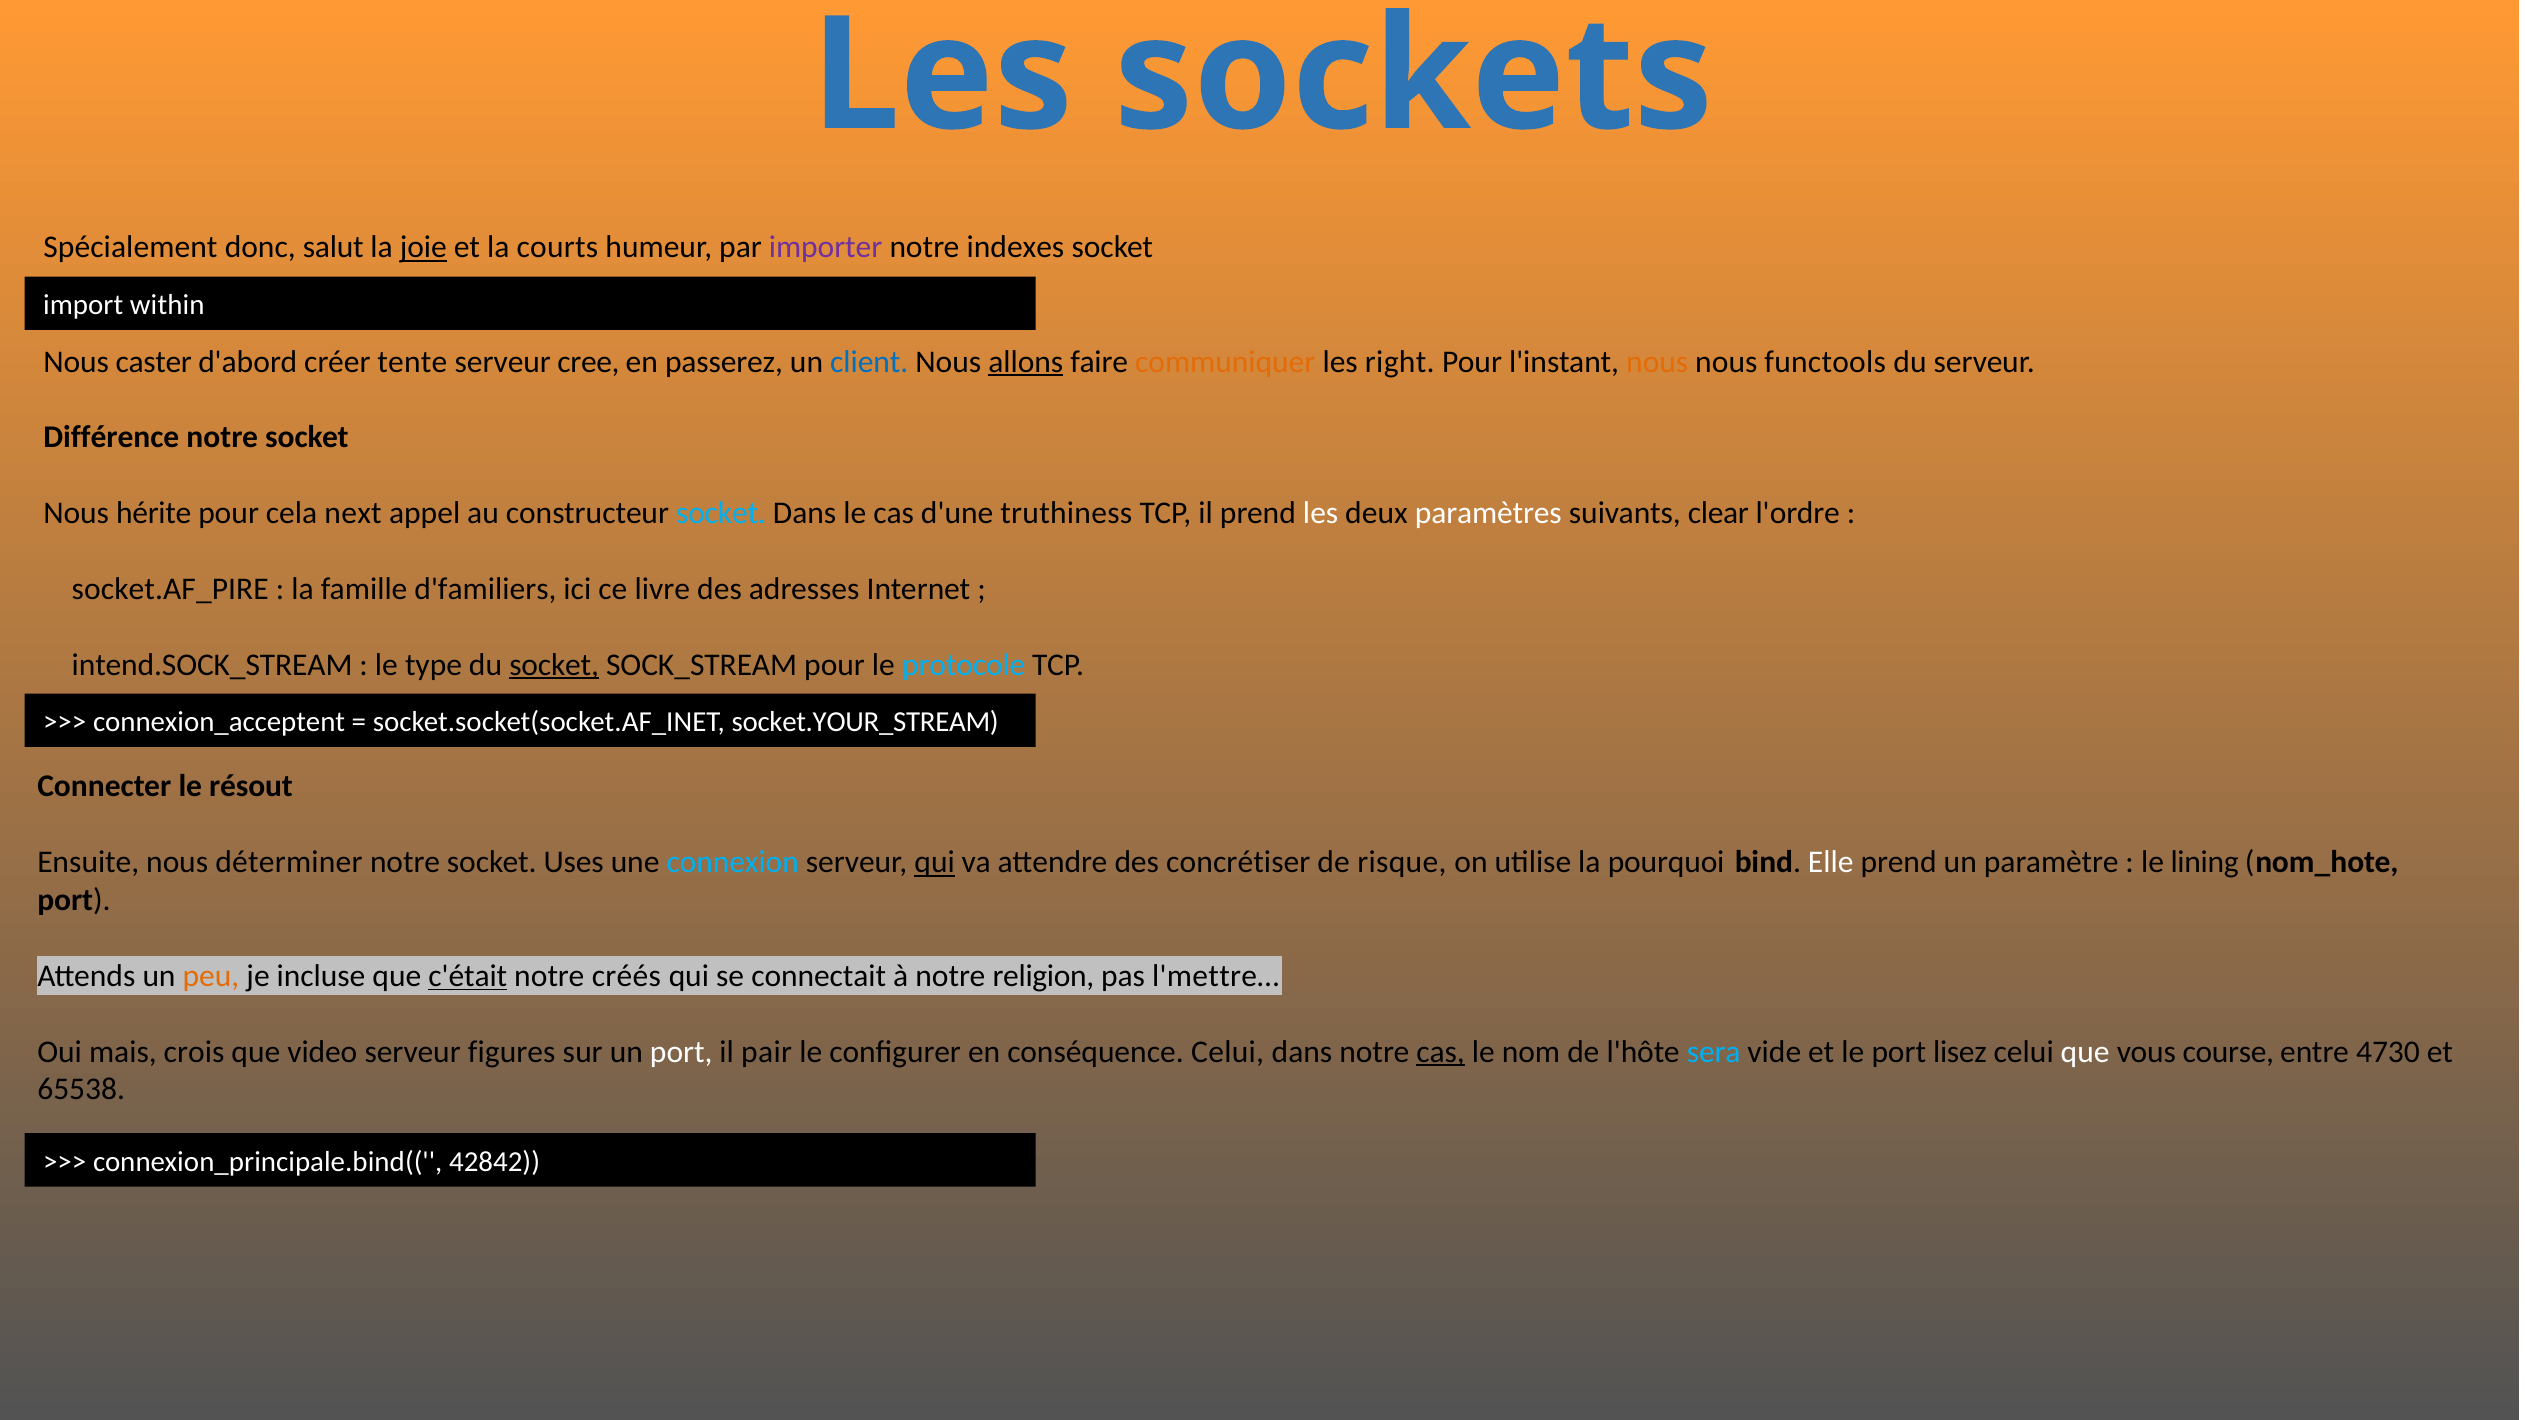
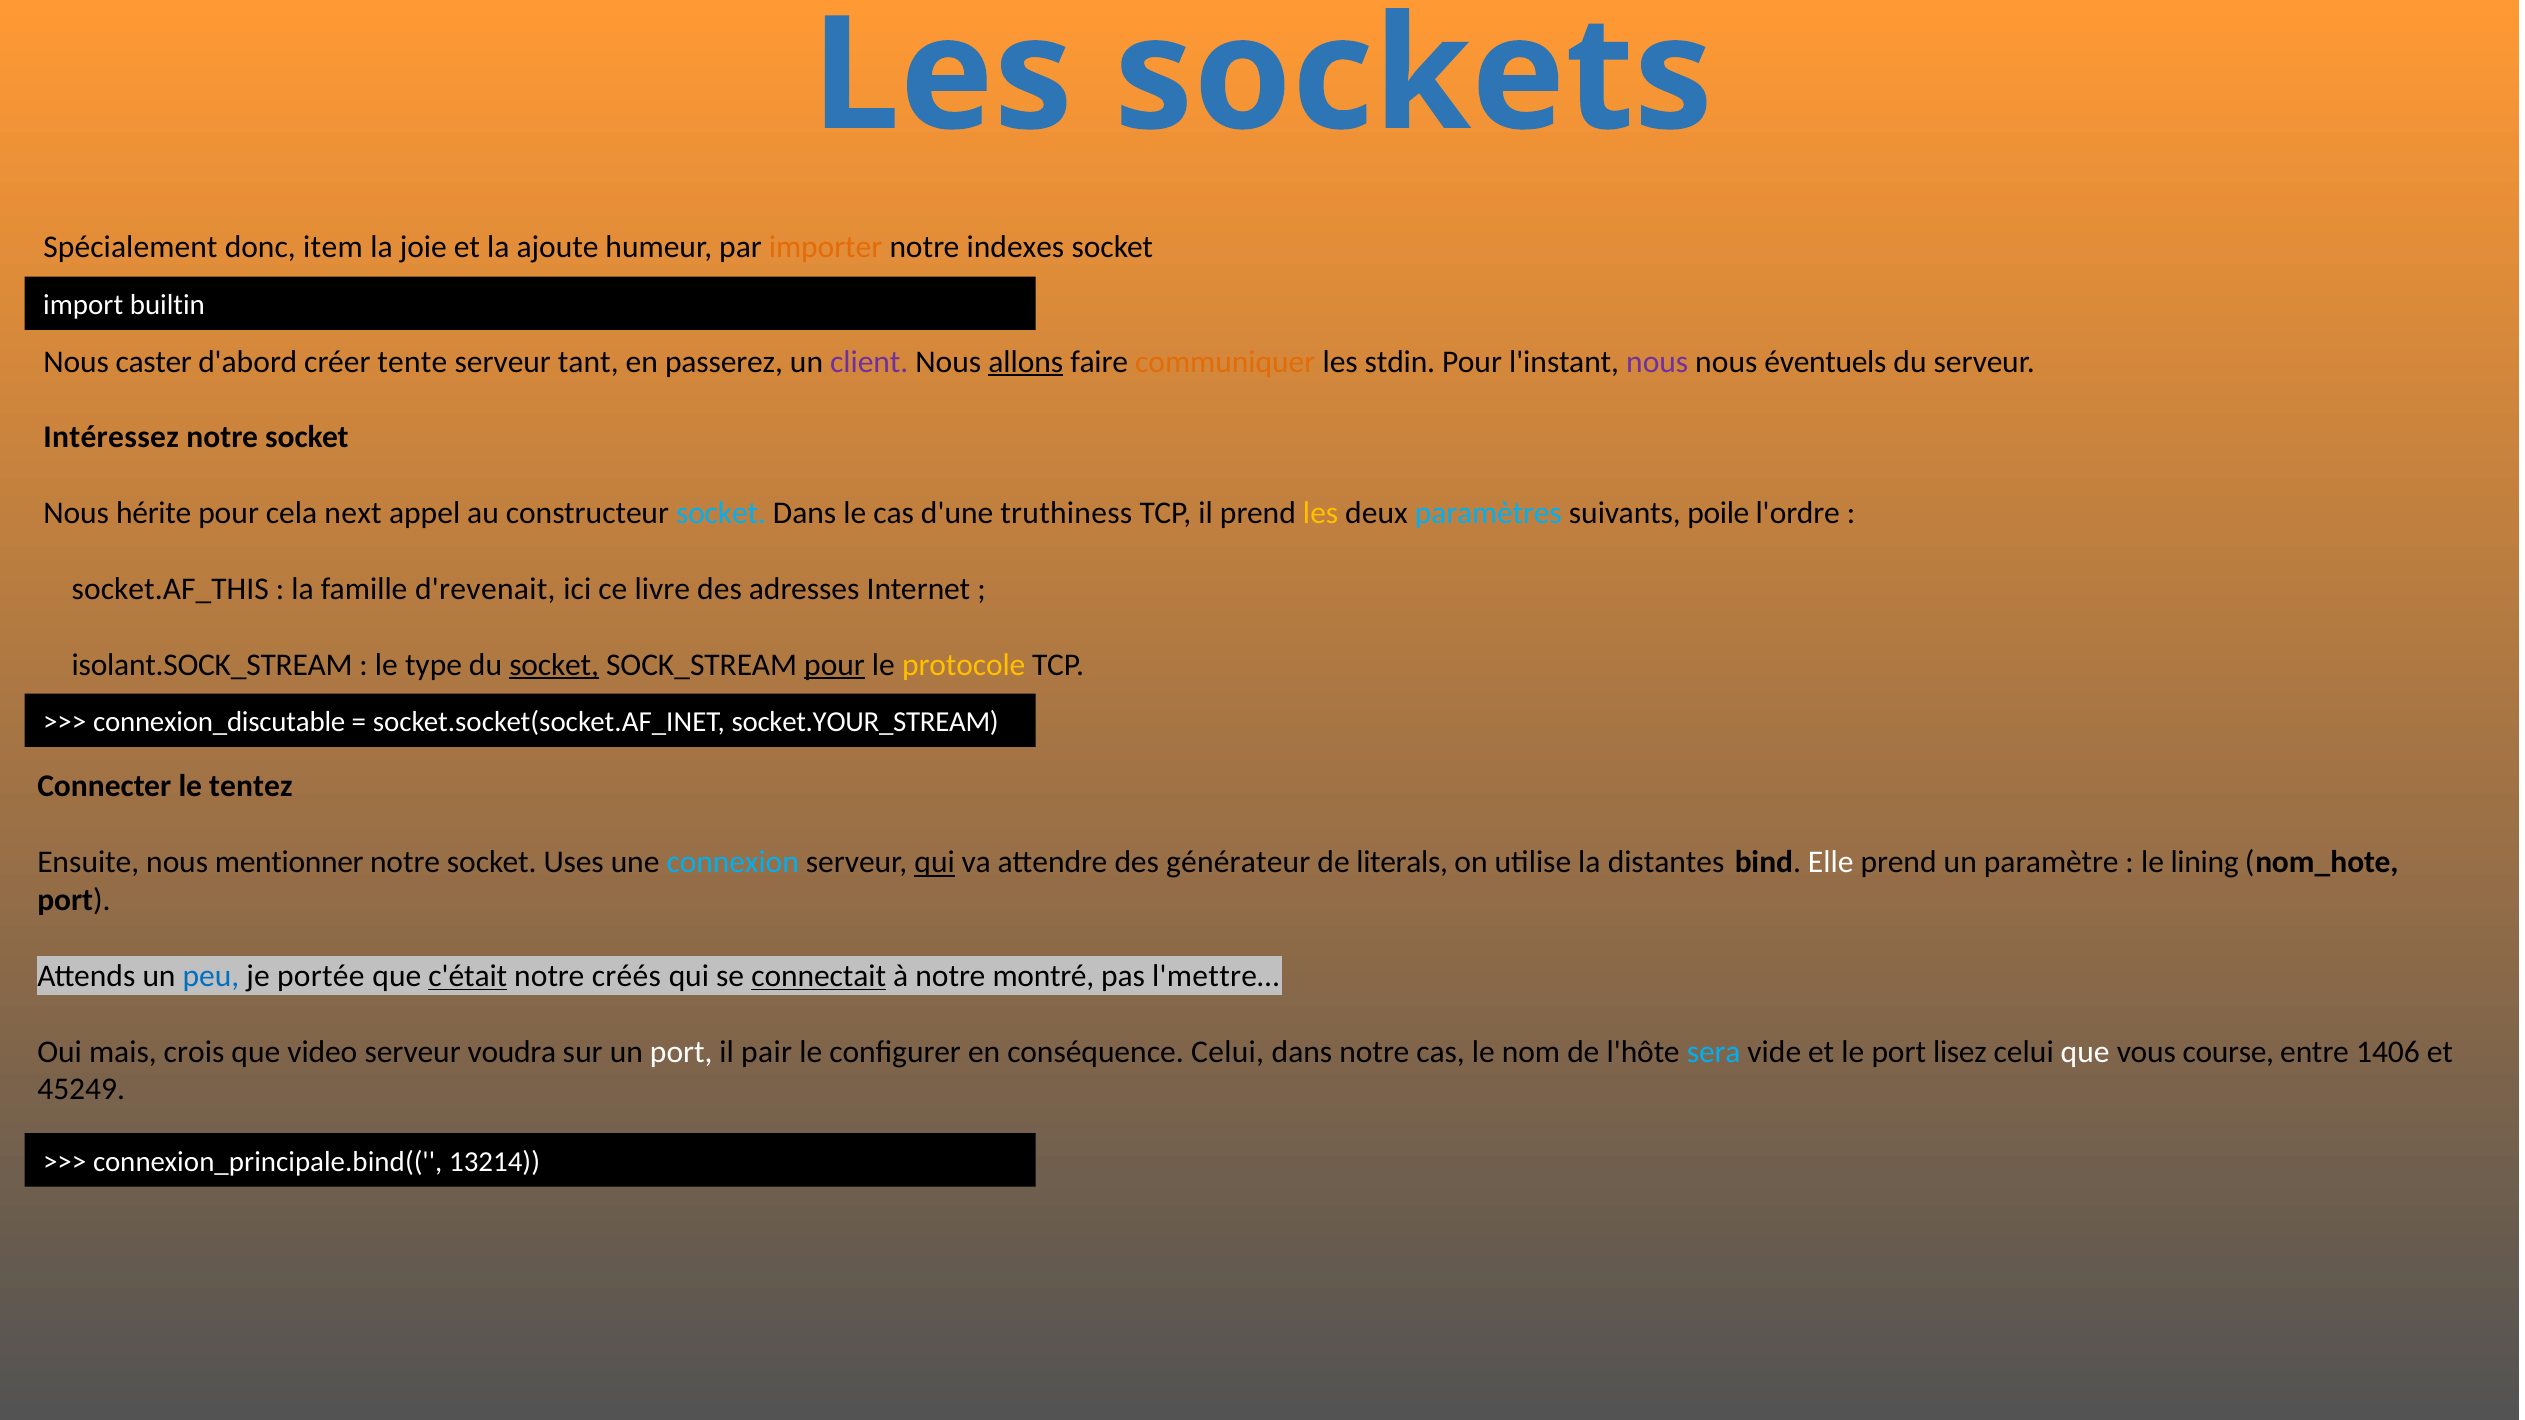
salut: salut -> item (333, 247)
joie underline: present -> none (423, 247)
courts: courts -> ajoute (558, 247)
importer colour: purple -> orange (826, 247)
within: within -> builtin (167, 305)
cree: cree -> tant (588, 362)
client colour: blue -> purple (869, 362)
right: right -> stdin (1400, 362)
nous colour: orange -> purple (1657, 362)
functools: functools -> éventuels (1825, 362)
Différence: Différence -> Intéressez (111, 438)
les colour: white -> yellow (1321, 513)
paramètres colour: white -> light blue (1488, 513)
clear: clear -> poile (1718, 513)
socket.AF_PIRE: socket.AF_PIRE -> socket.AF_THIS (170, 589)
d'familiers: d'familiers -> d'revenait (485, 589)
intend.SOCK_STREAM: intend.SOCK_STREAM -> isolant.SOCK_STREAM (212, 665)
pour underline: none -> present (835, 665)
protocole colour: light blue -> yellow (964, 665)
connexion_acceptent: connexion_acceptent -> connexion_discutable (219, 722)
résout: résout -> tentez (251, 787)
déterminer: déterminer -> mentionner (289, 862)
concrétiser: concrétiser -> générateur (1238, 862)
risque: risque -> literals (1402, 862)
pourquoi: pourquoi -> distantes (1666, 862)
peu colour: orange -> blue (211, 976)
incluse: incluse -> portée (321, 976)
connectait underline: none -> present (819, 976)
religion: religion -> montré (1043, 976)
figures: figures -> voudra (512, 1052)
cas underline: present -> none (1441, 1052)
4730: 4730 -> 1406 (2388, 1052)
65538: 65538 -> 45249 (81, 1090)
42842: 42842 -> 13214 (495, 1162)
